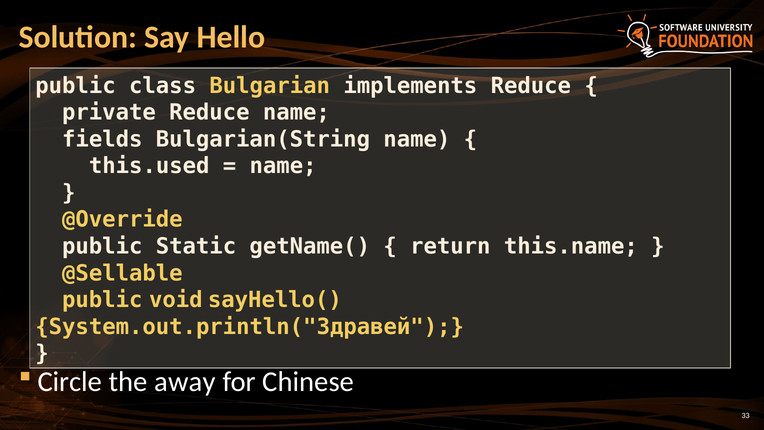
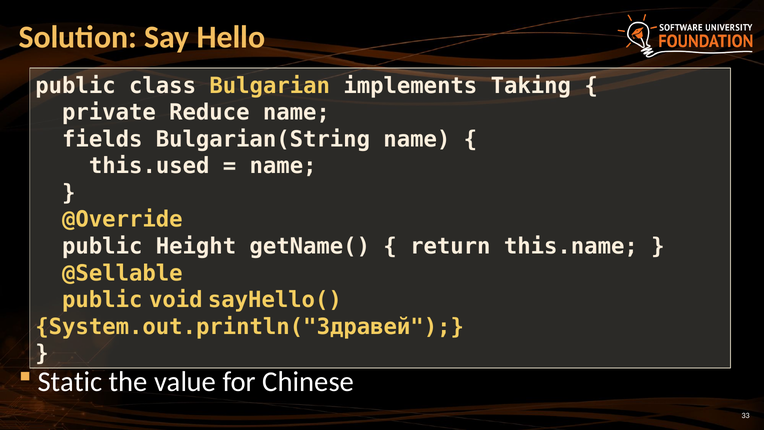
implements Reduce: Reduce -> Taking (531, 86)
Static: Static -> Height (196, 246)
Circle: Circle -> Static (70, 382)
away: away -> value (185, 382)
